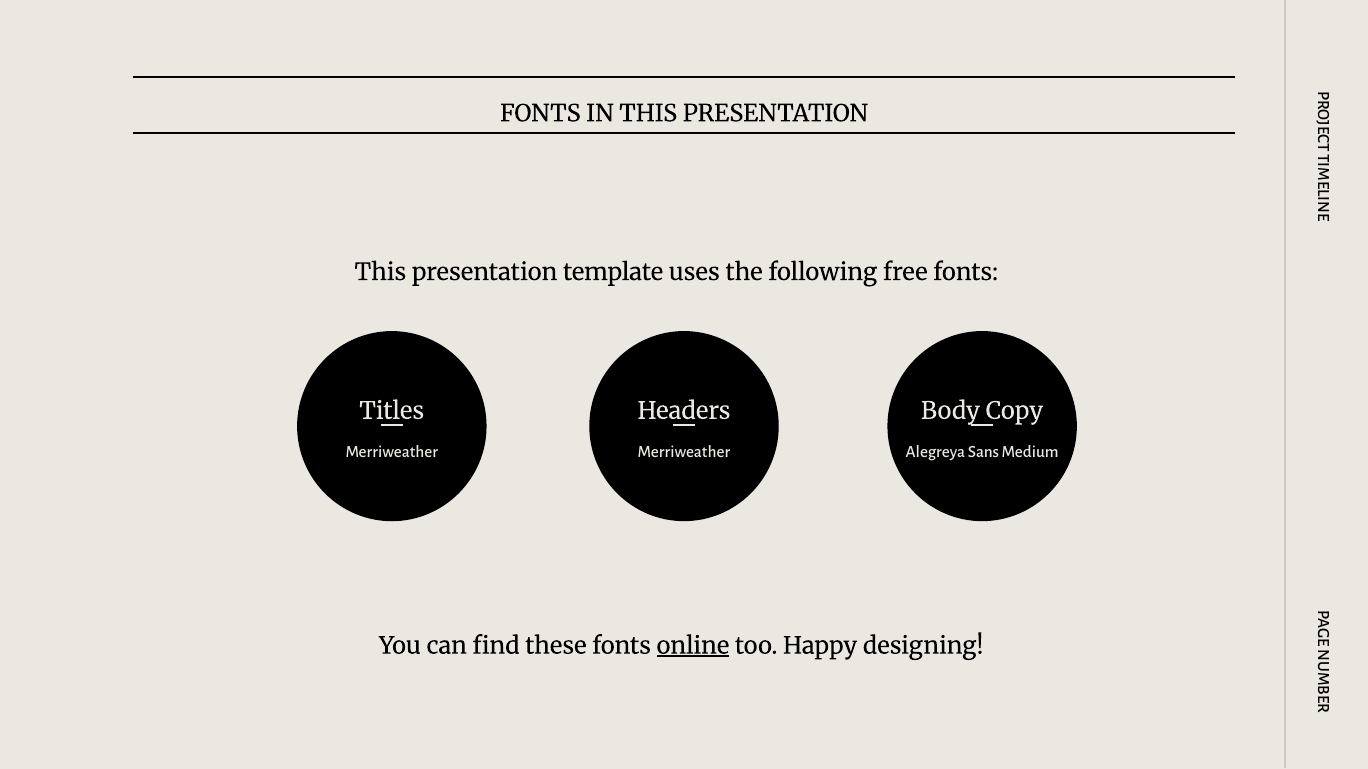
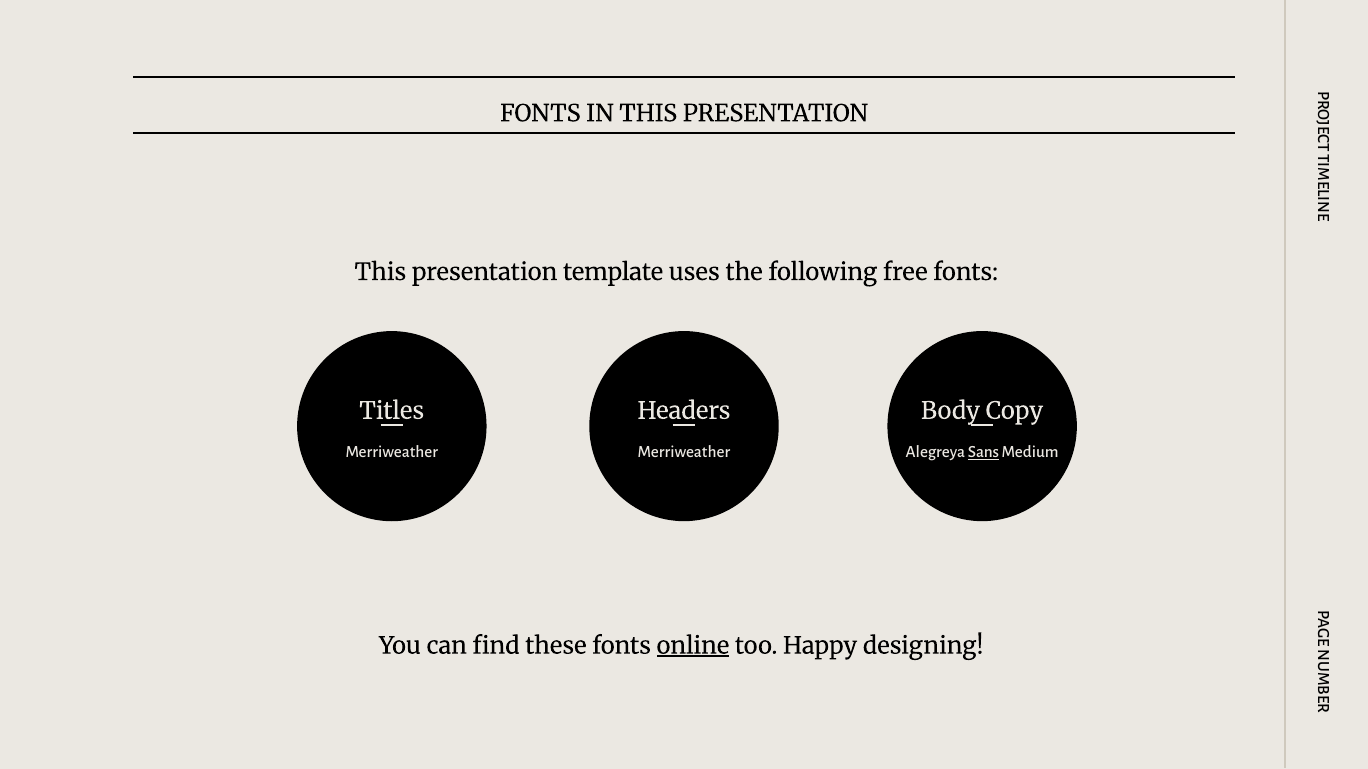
Sans underline: none -> present (984, 452)
